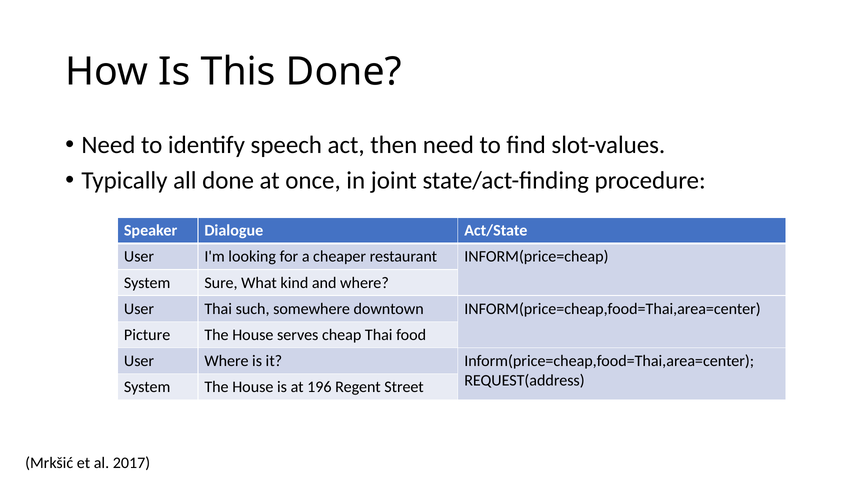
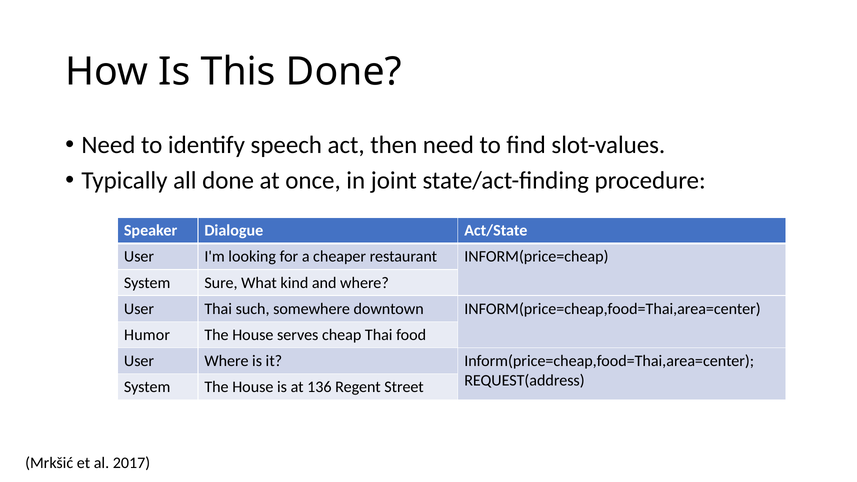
Picture: Picture -> Humor (147, 335)
196: 196 -> 136 (319, 387)
